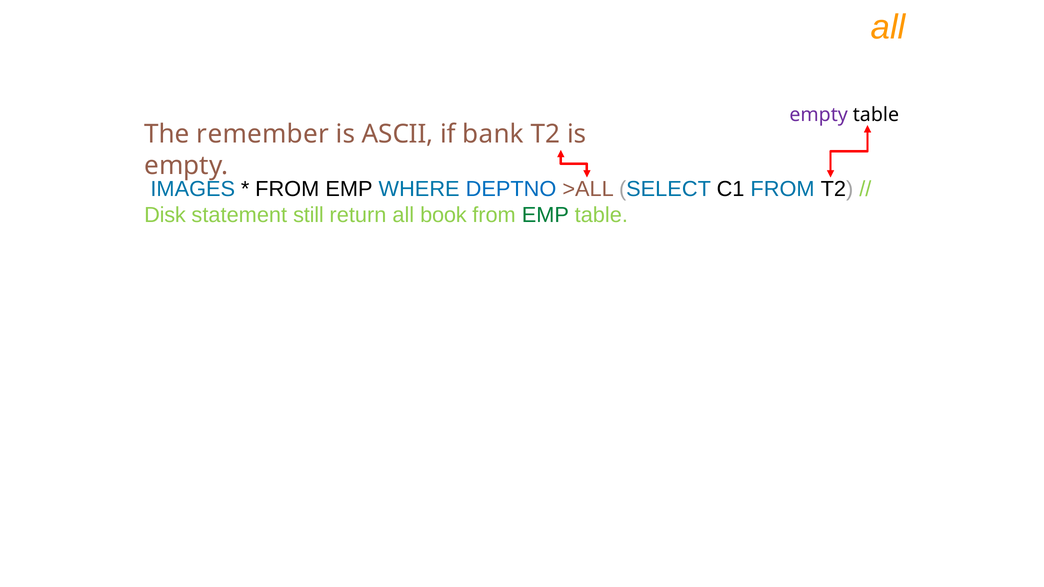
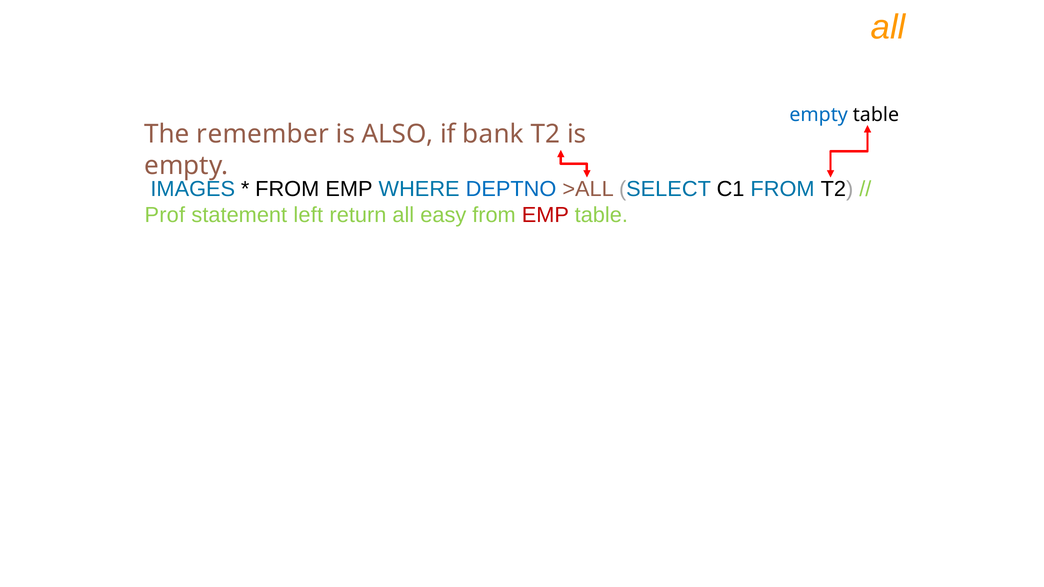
empty colour: purple -> blue (819, 115)
ASCII: ASCII -> ALSO (398, 134)
Disk: Disk -> Prof (165, 215)
still: still -> left (308, 215)
book: book -> easy (443, 215)
EMP colour: green -> red (545, 215)
